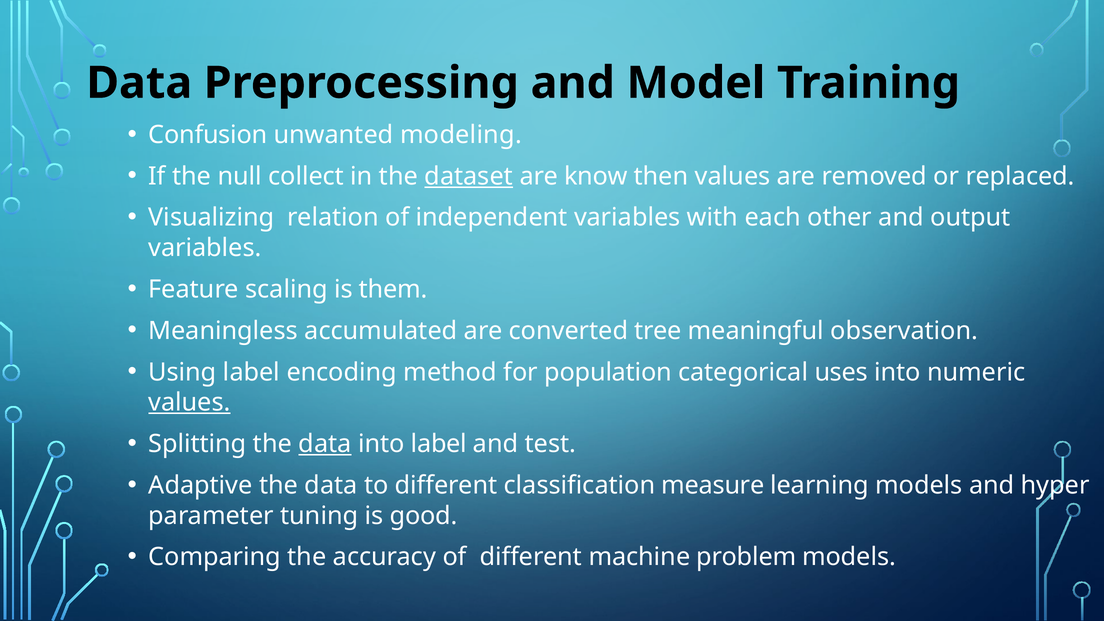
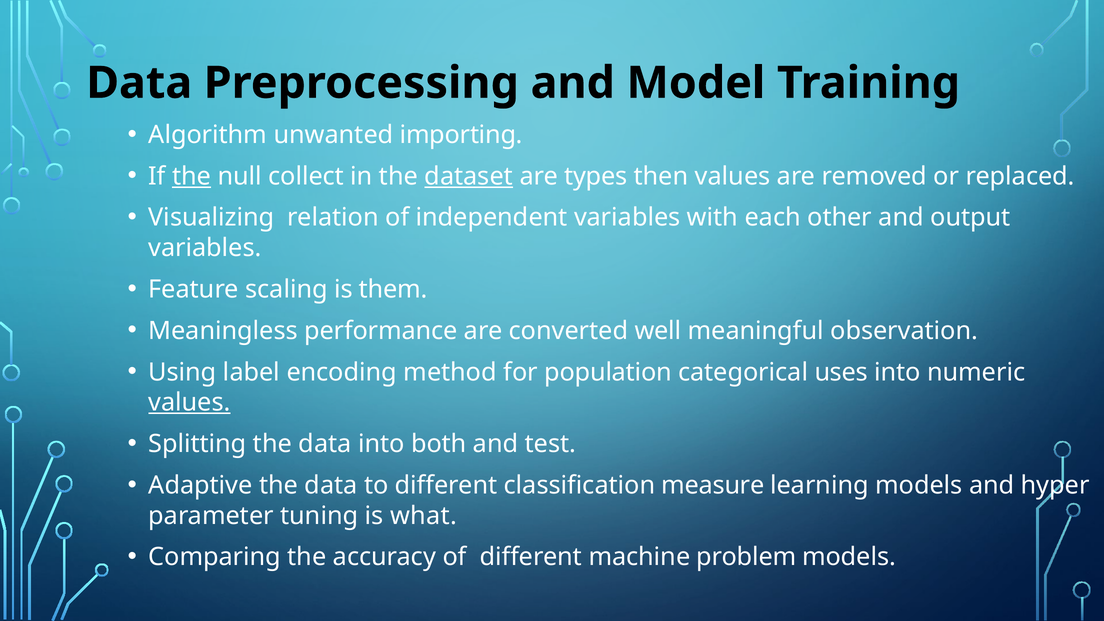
Confusion: Confusion -> Algorithm (208, 135)
modeling: modeling -> importing (461, 135)
the underline: none -> present (192, 176)
know: know -> types (596, 176)
accumulated: accumulated -> performance (381, 331)
tree: tree -> well (658, 331)
data underline: present -> none (325, 444)
into label: label -> both (439, 444)
good: good -> what (423, 516)
